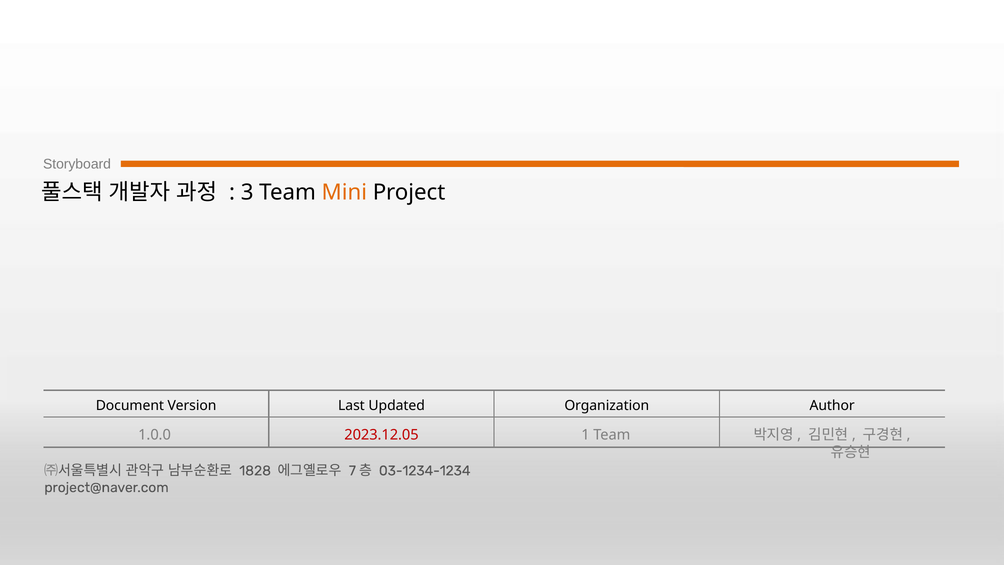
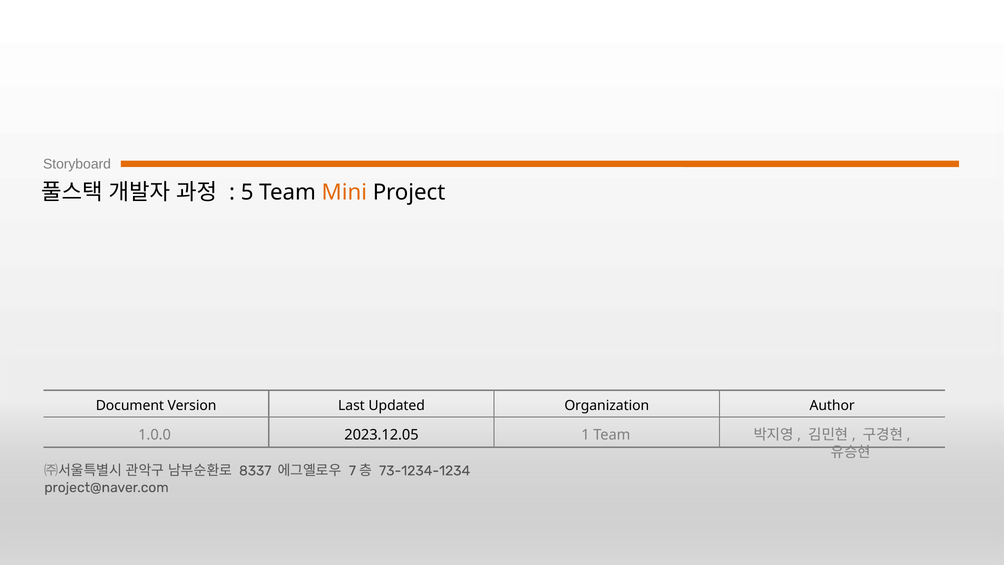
3: 3 -> 5 (247, 192)
2023.12.05 colour: red -> black (382, 435)
1828: 1828 -> 8337 (255, 471)
03-1234-1234: 03-1234-1234 -> 73-1234-1234 (425, 471)
